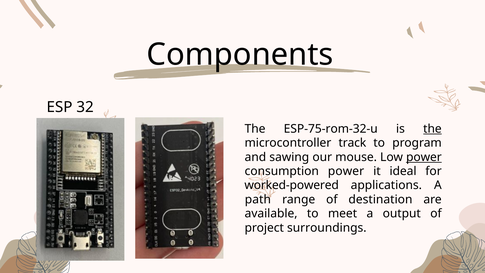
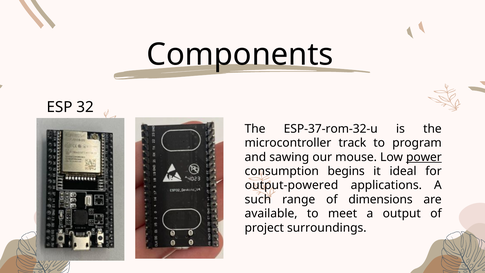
ESP-75-rom-32-u: ESP-75-rom-32-u -> ESP-37-rom-32-u (331, 129)
the underline: present -> none (432, 129)
consumption power: power -> begins (346, 171)
worked-powered: worked-powered -> output-powered (292, 185)
path: path -> such (258, 199)
destination: destination -> dimensions (381, 199)
